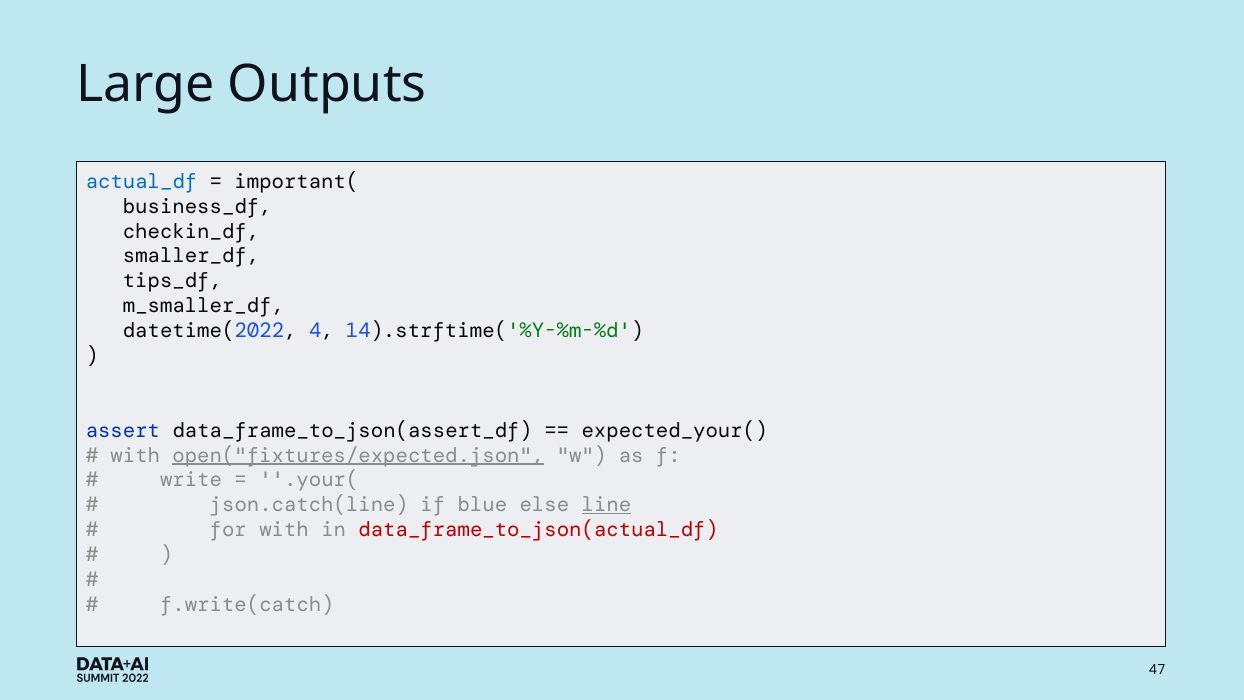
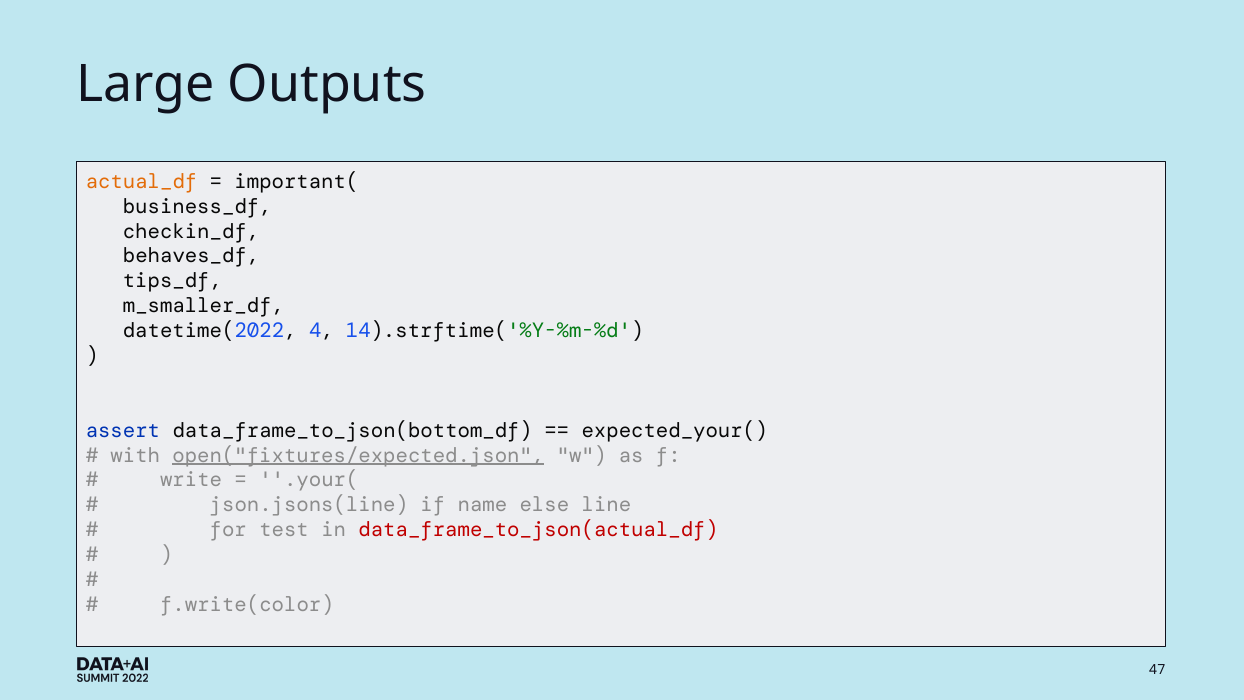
actual_df colour: blue -> orange (142, 181)
smaller_df: smaller_df -> behaves_df (191, 256)
data_frame_to_json(assert_df: data_frame_to_json(assert_df -> data_frame_to_json(bottom_df (352, 430)
json.catch(line: json.catch(line -> json.jsons(line (309, 505)
blue: blue -> name (482, 505)
line underline: present -> none (606, 505)
for with: with -> test (284, 530)
f.write(catch: f.write(catch -> f.write(color (247, 604)
